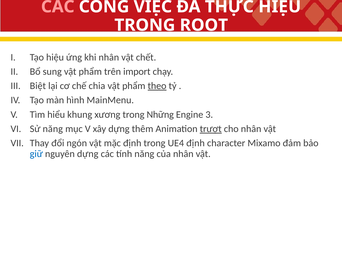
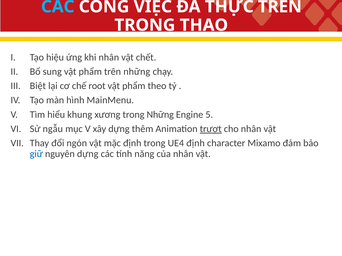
CÁC colour: pink -> light blue (58, 7)
THỰC HIỆU: HIỆU -> TRÊN (280, 7)
ROOT: ROOT -> THAO (204, 25)
trên import: import -> những (137, 72)
chia: chia -> root (97, 86)
theo underline: present -> none (157, 86)
3: 3 -> 5 (209, 115)
Sử năng: năng -> ngẫu (53, 129)
